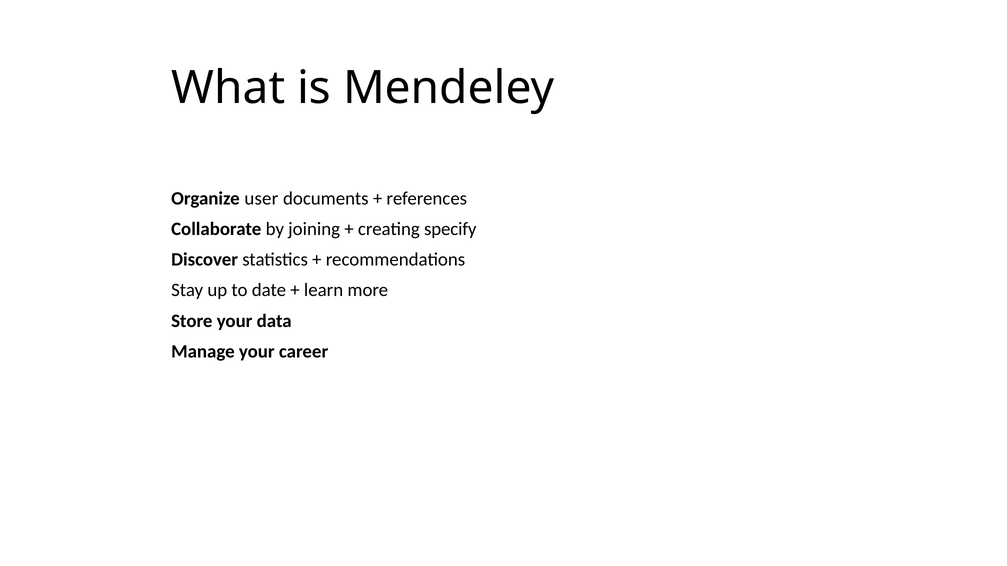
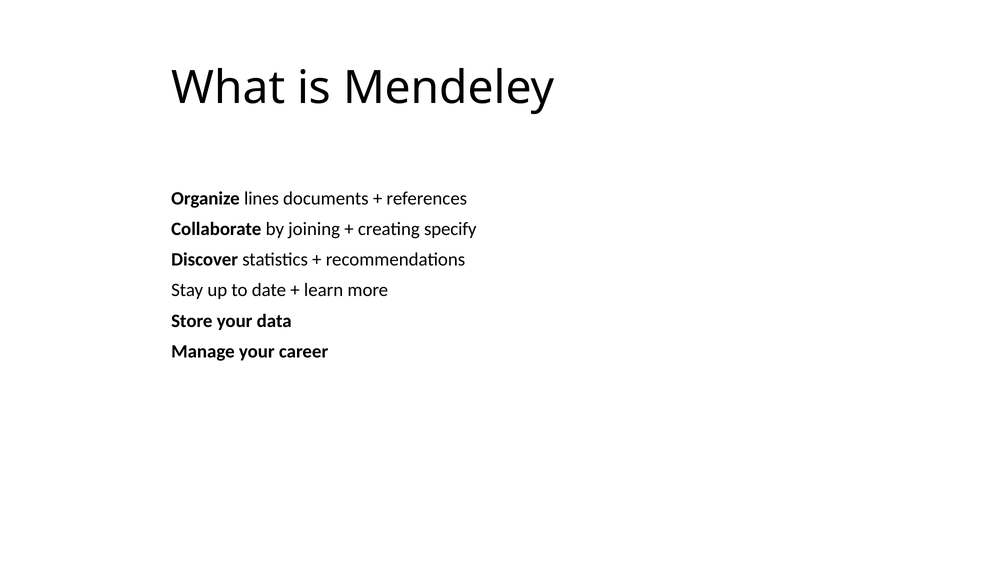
user: user -> lines (261, 199)
